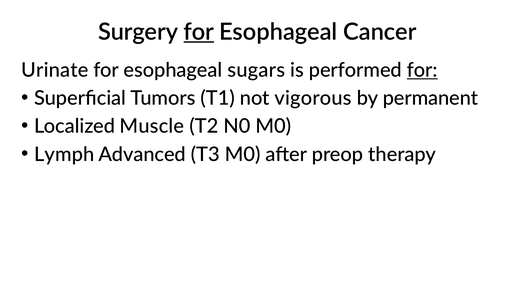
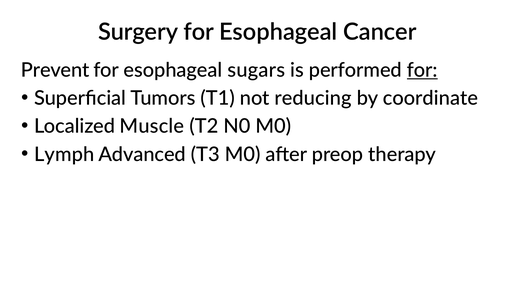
for underline: present -> none (199, 32)
Urinate: Urinate -> Prevent (55, 70)
vigorous: vigorous -> reducing (313, 98)
permanent: permanent -> coordinate (430, 98)
